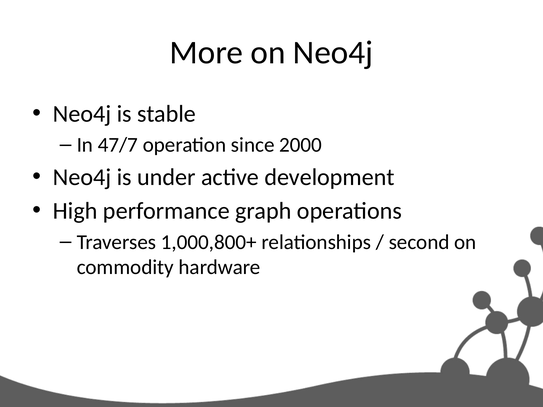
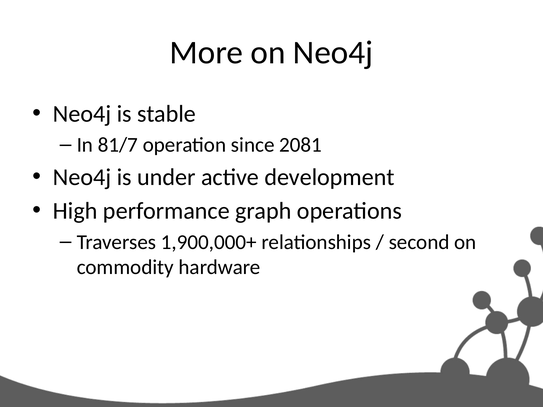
47/7: 47/7 -> 81/7 (118, 145)
2000: 2000 -> 2081 (301, 145)
1,000,800+: 1,000,800+ -> 1,900,000+ (209, 242)
